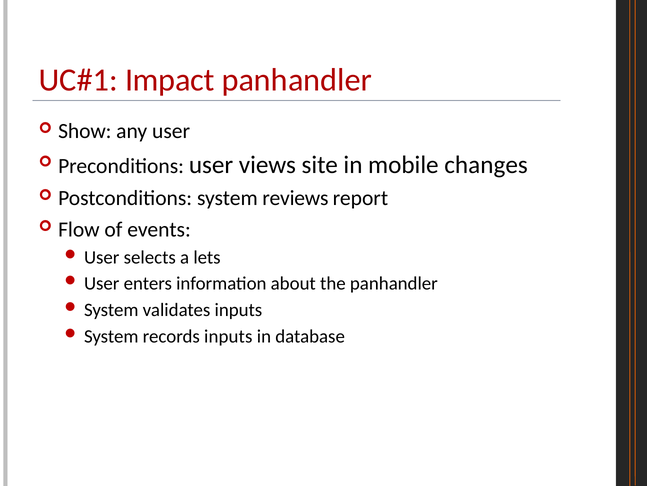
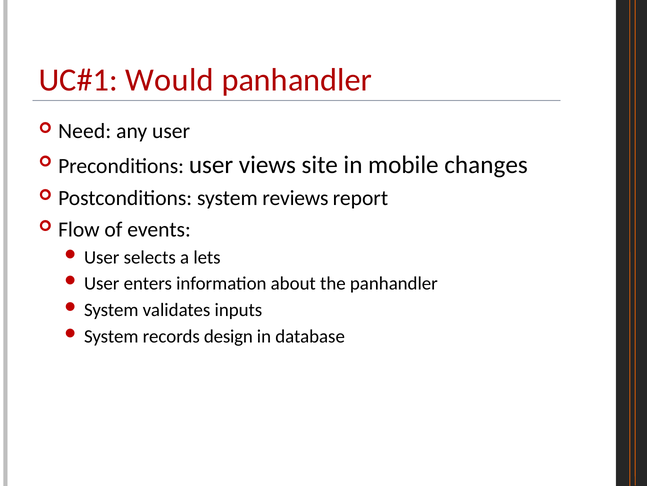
Impact: Impact -> Would (170, 80)
Show: Show -> Need (85, 131)
records inputs: inputs -> design (228, 336)
